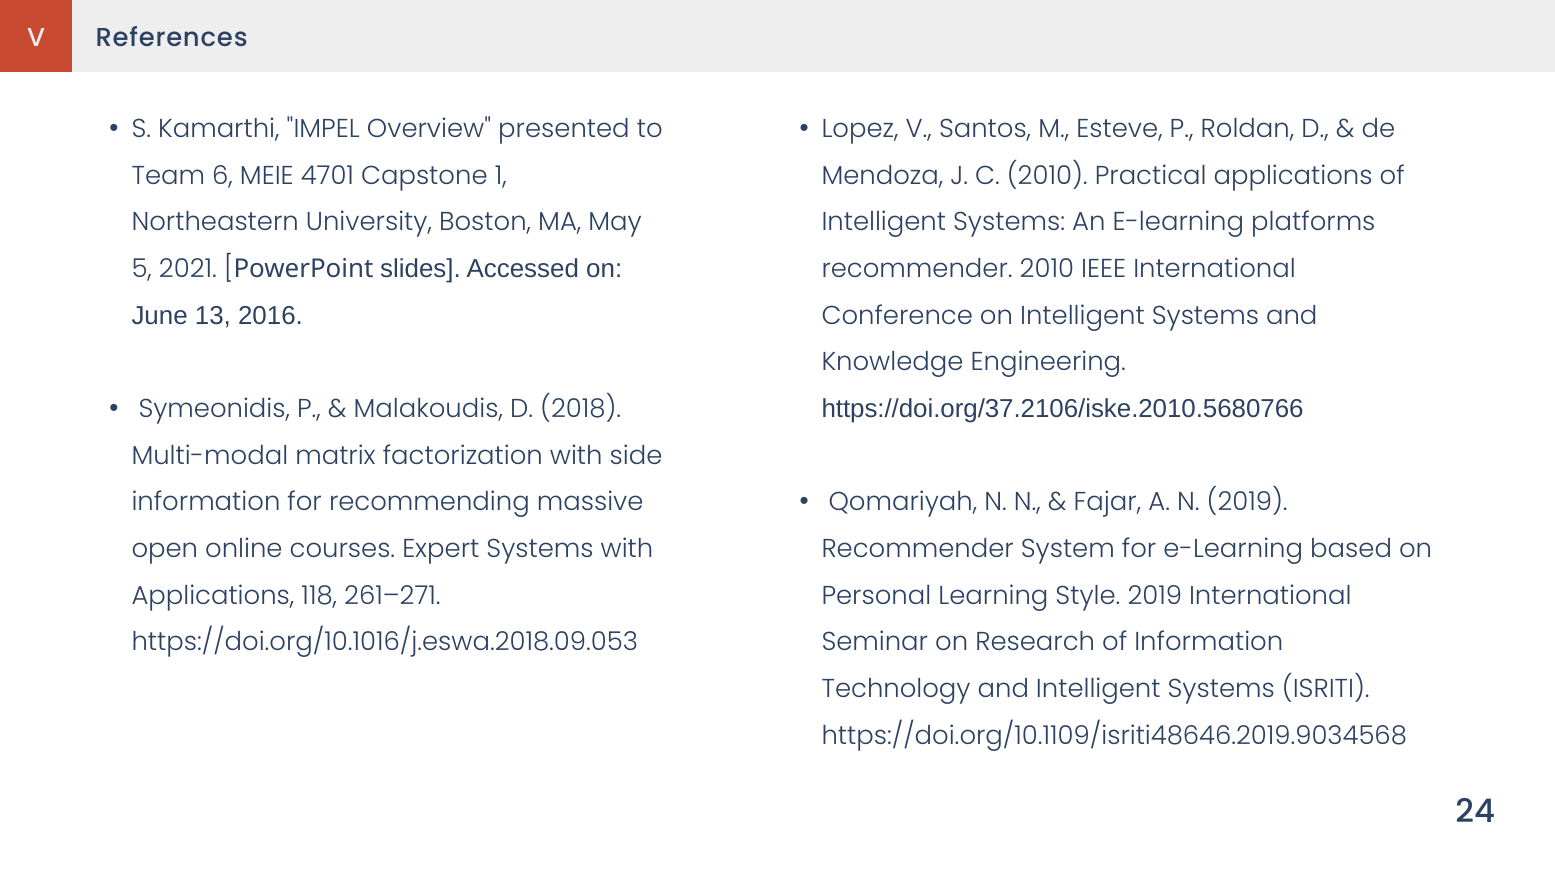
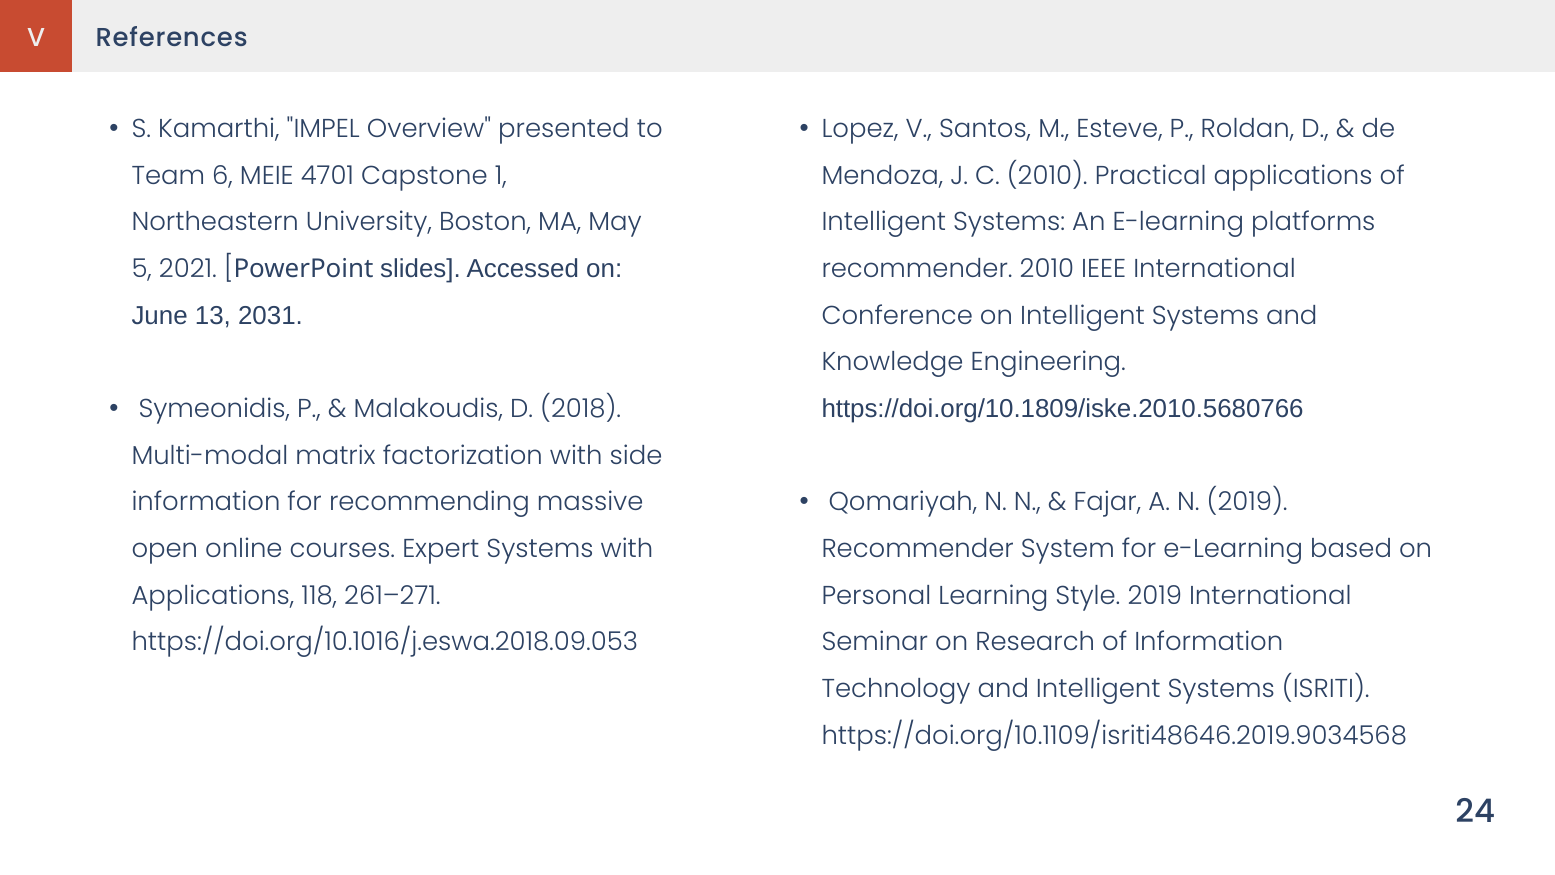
2016: 2016 -> 2031 (270, 315)
https://doi.org/37.2106/iske.2010.5680766: https://doi.org/37.2106/iske.2010.5680766 -> https://doi.org/10.1809/iske.2010.5680766 (1063, 409)
